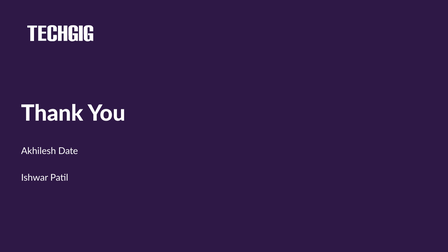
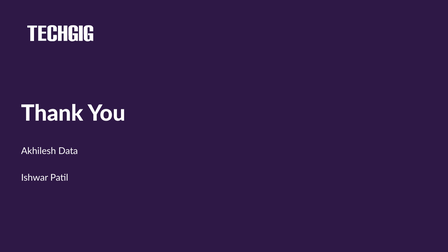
Date: Date -> Data (68, 151)
